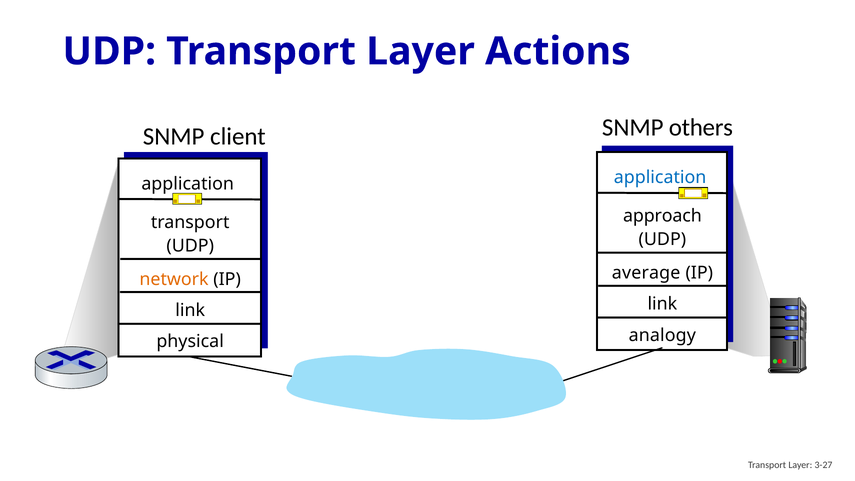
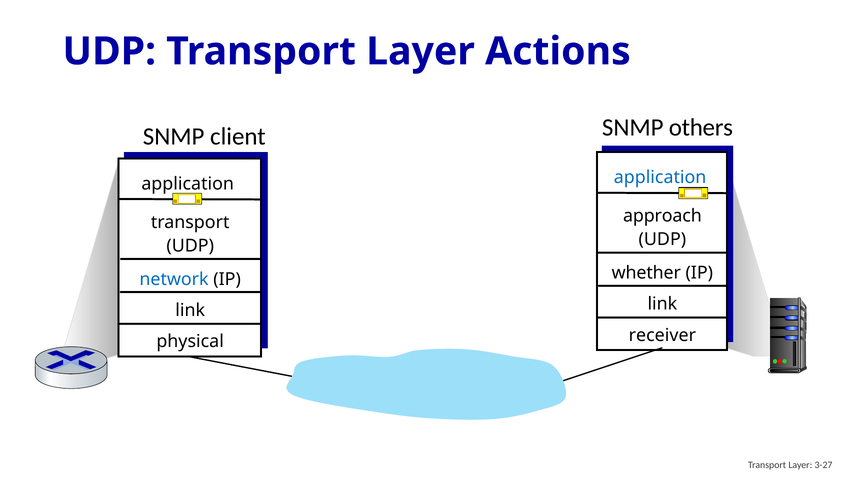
average: average -> whether (646, 273)
network colour: orange -> blue (174, 279)
analogy: analogy -> receiver (662, 335)
